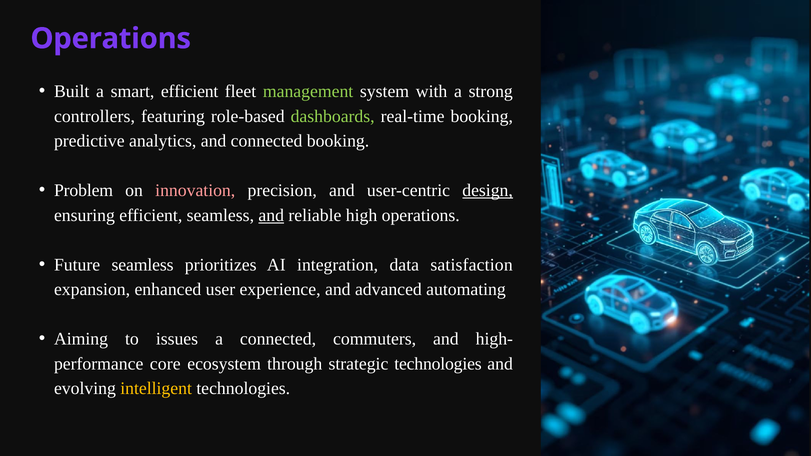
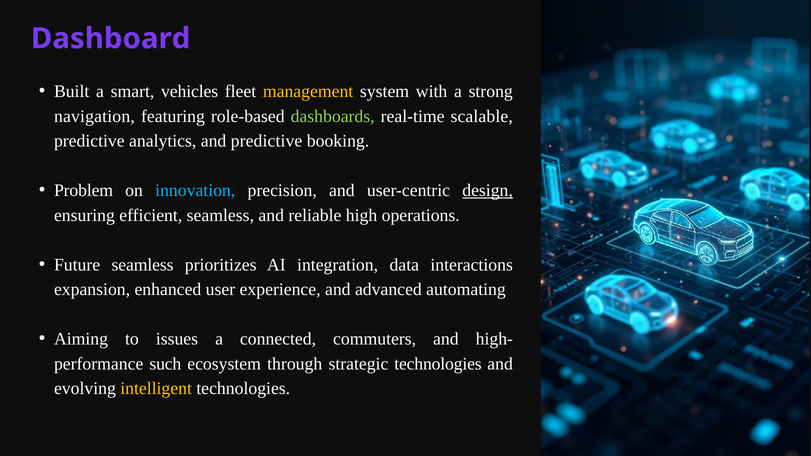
Operations: Operations -> Dashboard (111, 39)
smart efficient: efficient -> vehicles (190, 91)
management colour: light green -> yellow (308, 91)
controllers: controllers -> navigation (94, 116)
real-time booking: booking -> scalable (482, 116)
and connected: connected -> predictive (267, 141)
innovation colour: pink -> light blue (195, 191)
and underline: present -> none (271, 215)
satisfaction: satisfaction -> interactions (472, 265)
core: core -> such (165, 364)
